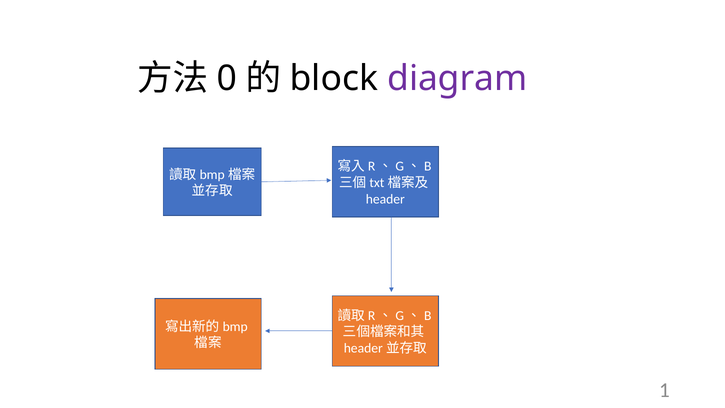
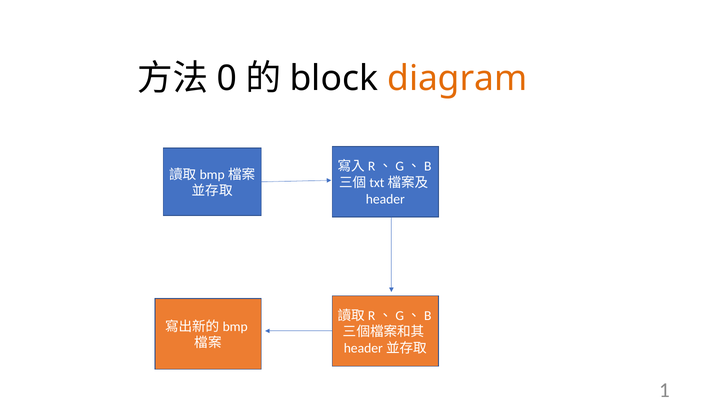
diagram colour: purple -> orange (457, 78)
